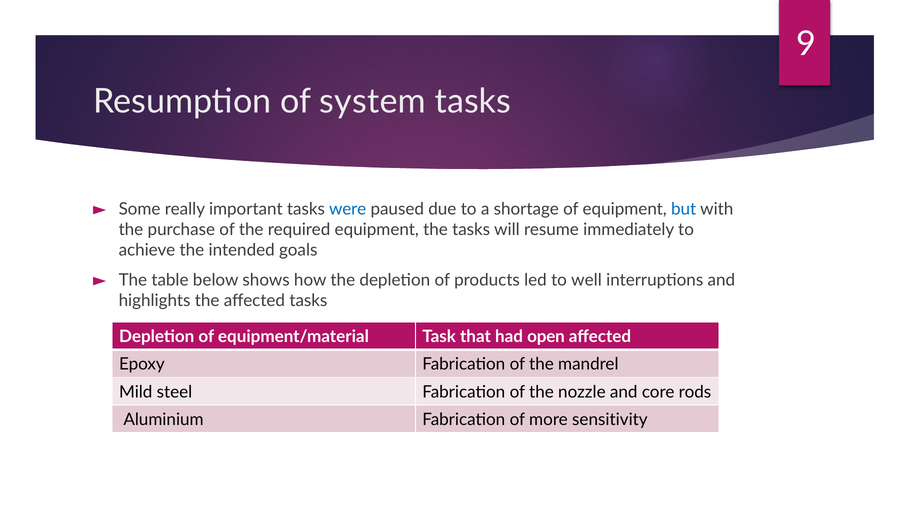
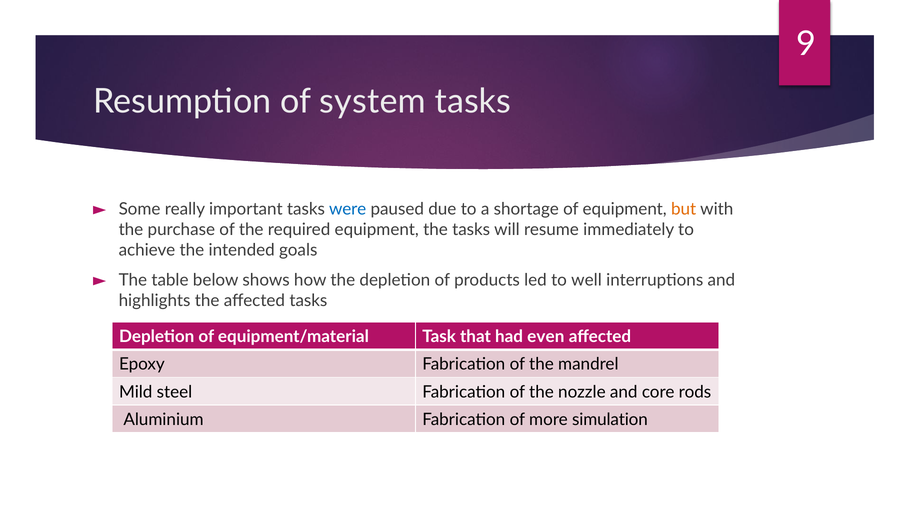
but colour: blue -> orange (684, 209)
open: open -> even (546, 336)
sensitivity: sensitivity -> simulation (610, 419)
